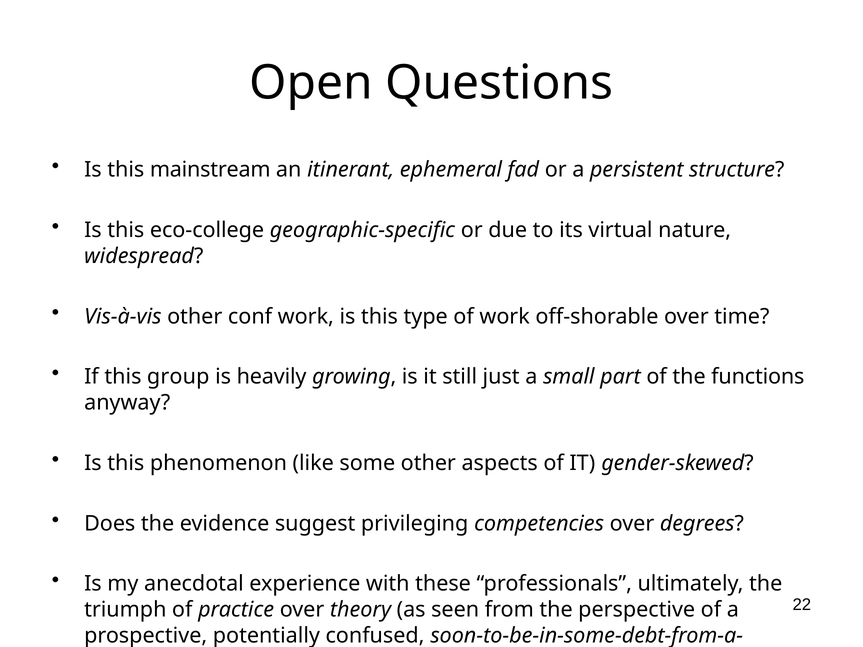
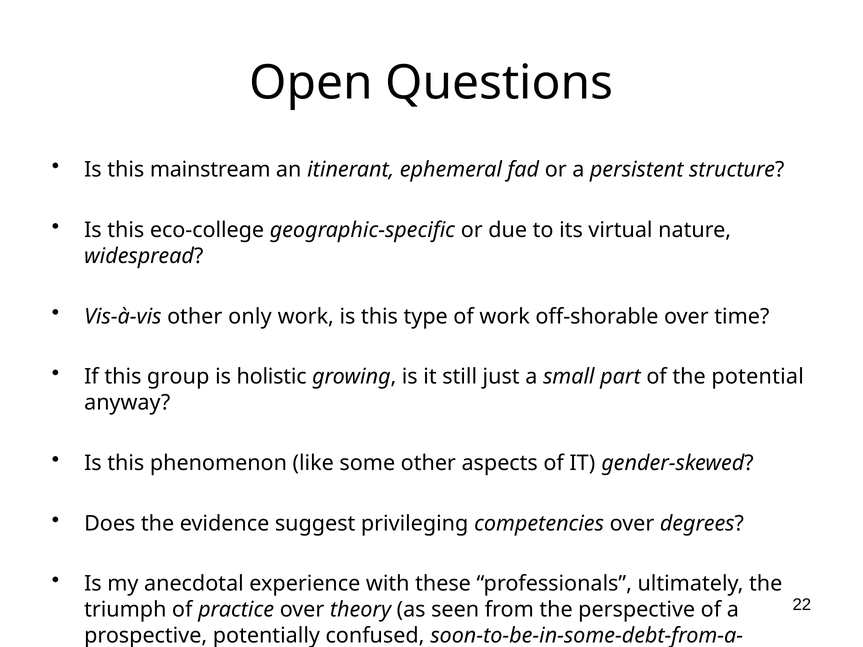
conf: conf -> only (250, 317)
heavily: heavily -> holistic (272, 377)
functions: functions -> potential (758, 377)
